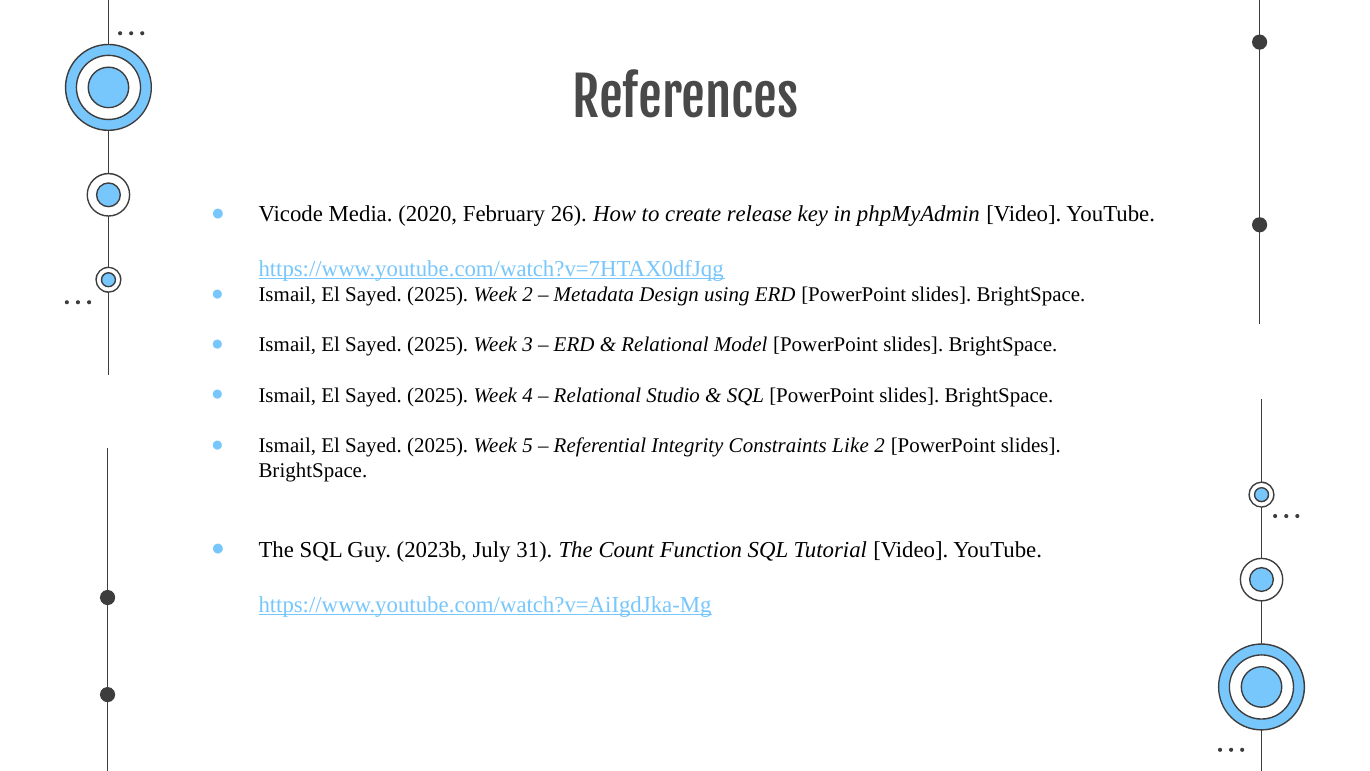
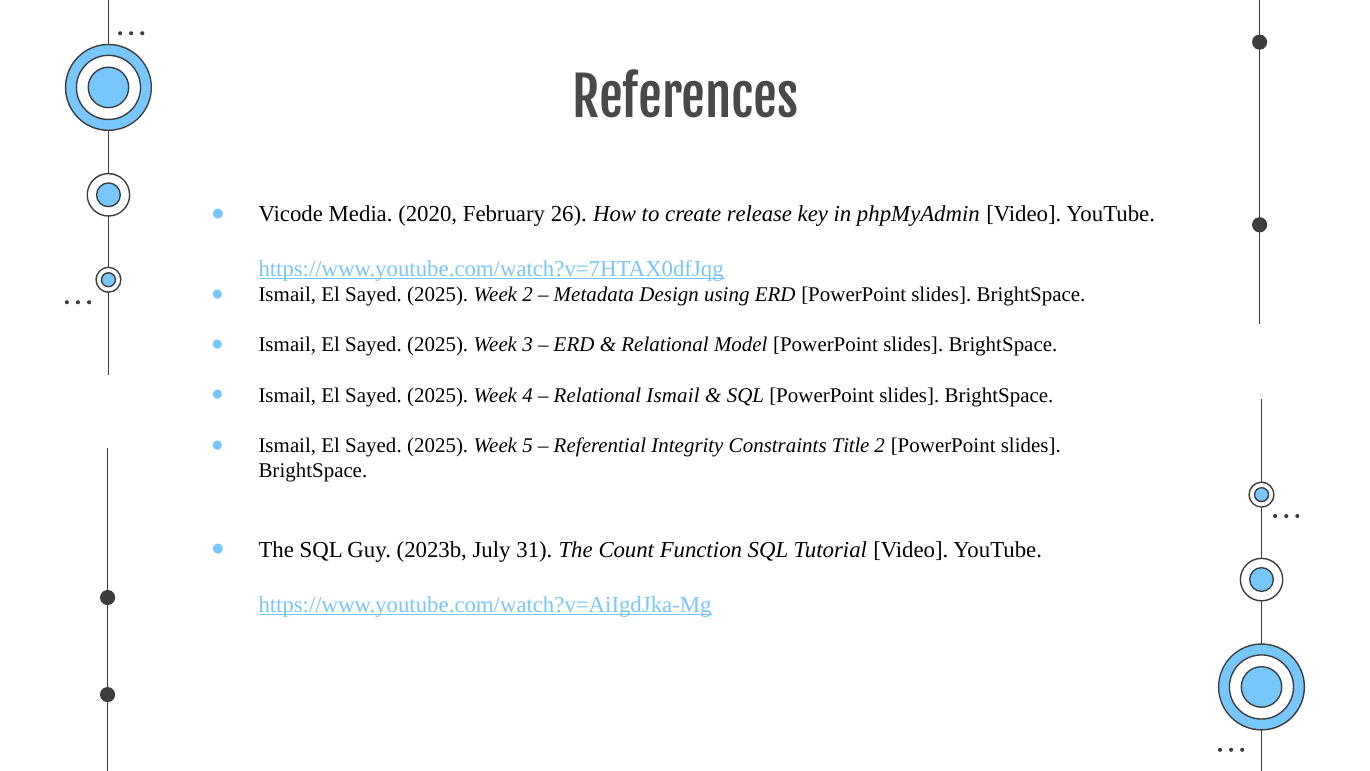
Relational Studio: Studio -> Ismail (673, 395)
Like: Like -> Title (851, 445)
